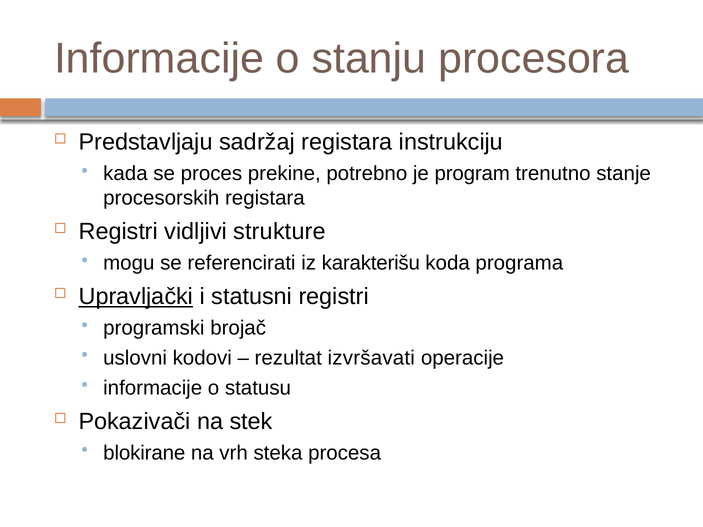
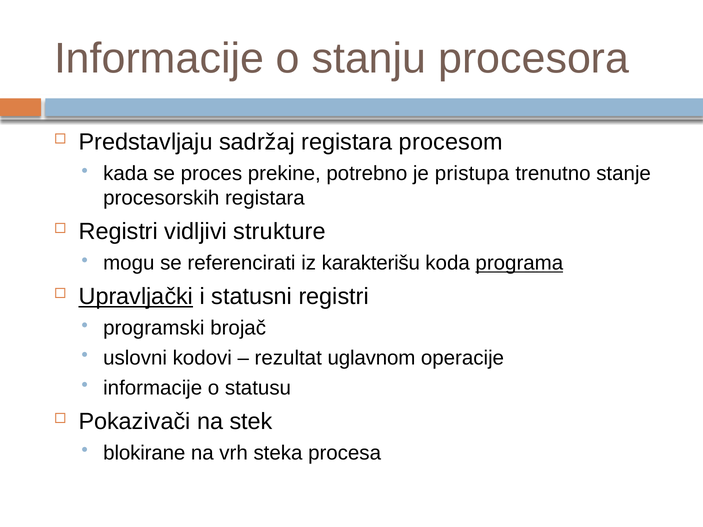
instrukciju: instrukciju -> procesom (451, 142)
program: program -> pristupa (472, 174)
programa underline: none -> present (519, 263)
izvršavati: izvršavati -> uglavnom (371, 358)
